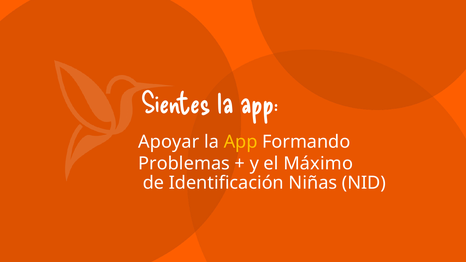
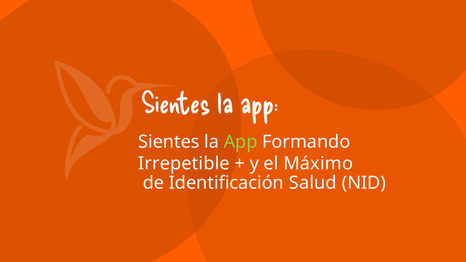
Apoyar: Apoyar -> Sientes (169, 142)
App colour: yellow -> light green (241, 142)
Problemas: Problemas -> Irrepetible (184, 164)
Niñas: Niñas -> Salud (313, 183)
